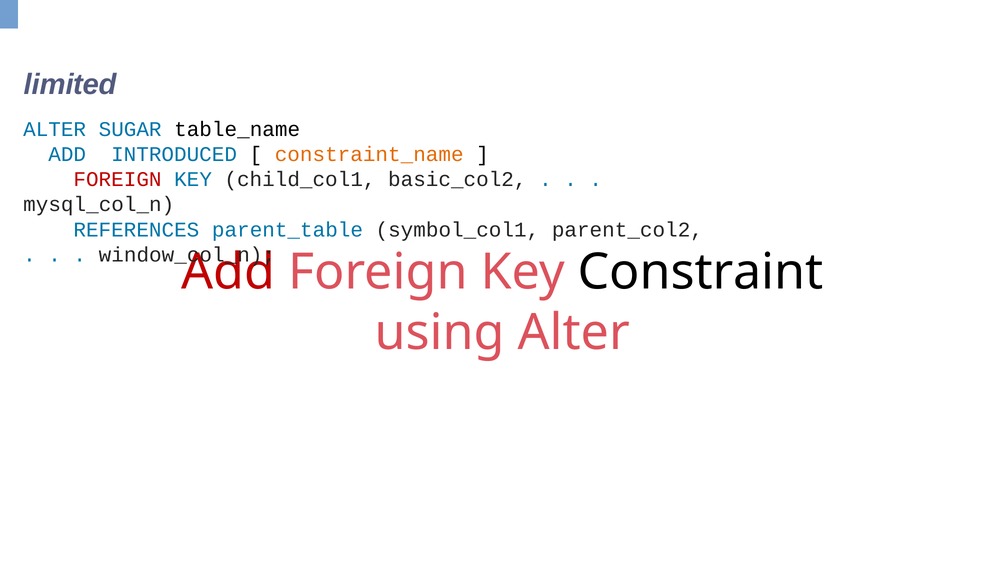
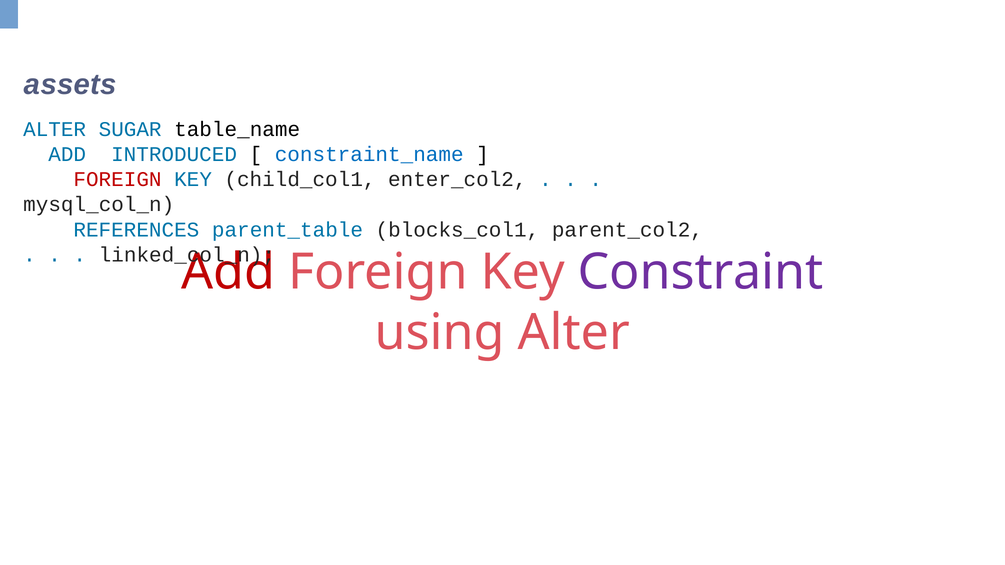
limited: limited -> assets (70, 85)
constraint_name colour: orange -> blue (369, 154)
basic_col2: basic_col2 -> enter_col2 (457, 180)
symbol_col1: symbol_col1 -> blocks_col1 (457, 230)
window_col_n: window_col_n -> linked_col_n (187, 255)
Constraint colour: black -> purple (701, 273)
